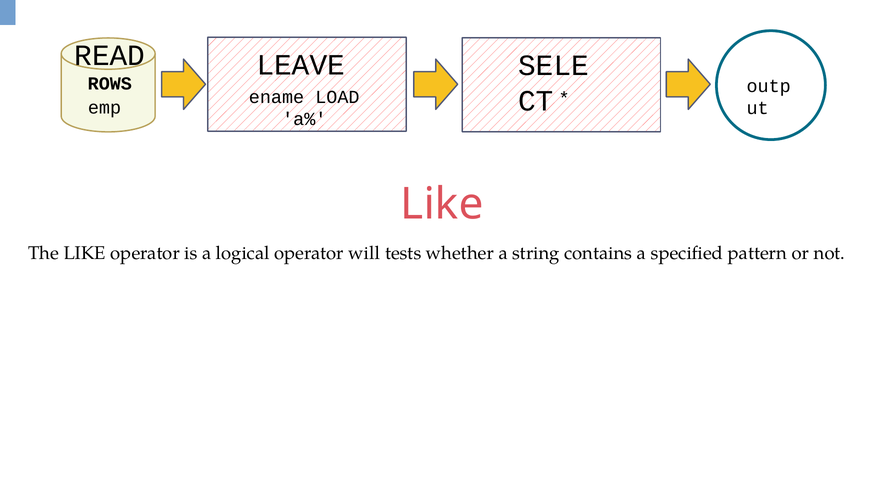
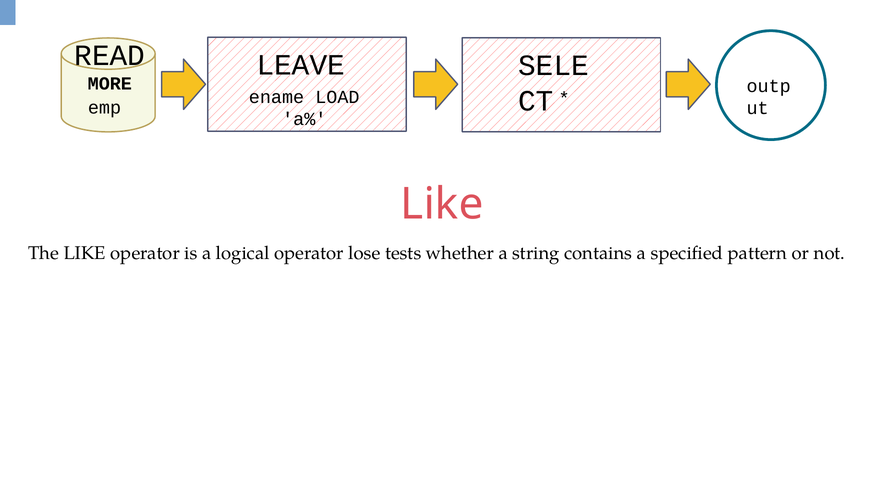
ROWS: ROWS -> MORE (110, 84)
will: will -> lose (364, 253)
